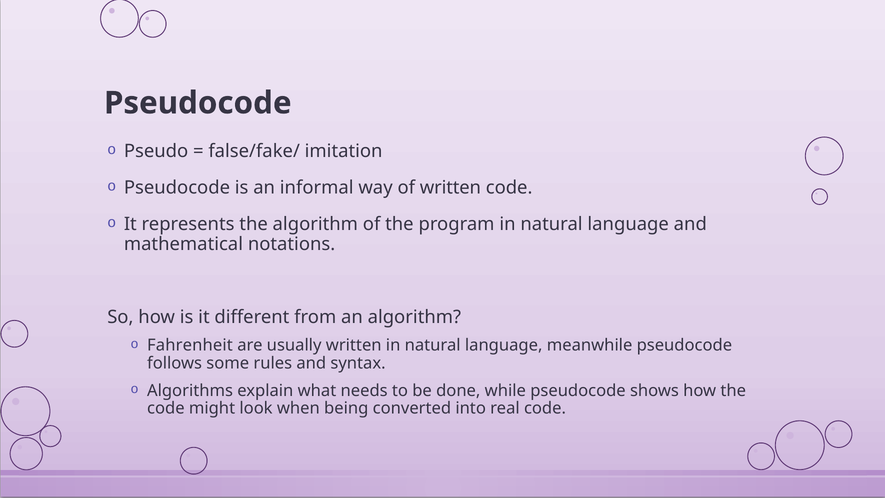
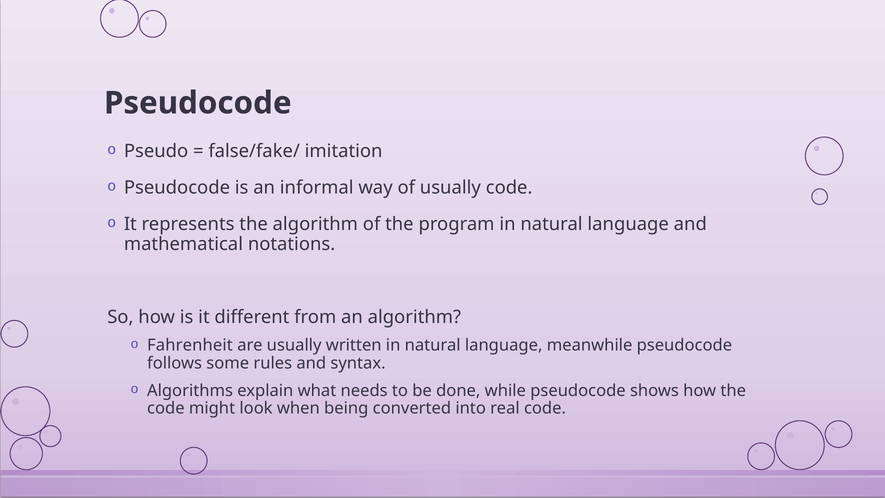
of written: written -> usually (450, 188)
